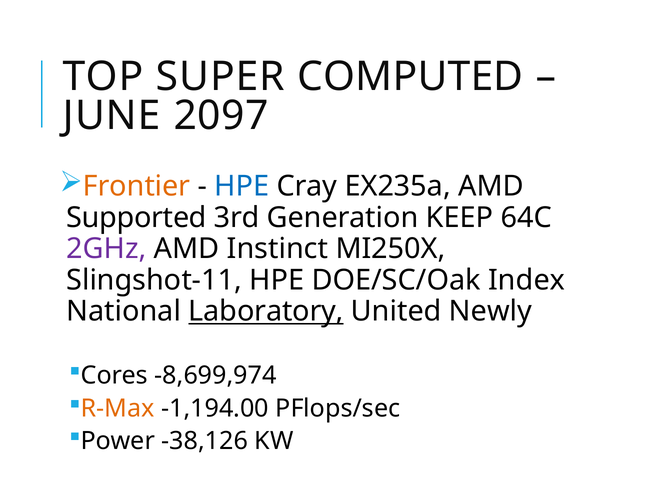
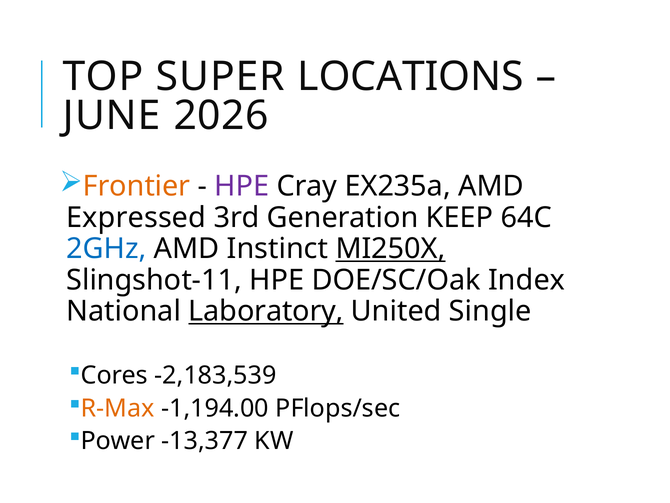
COMPUTED: COMPUTED -> LOCATIONS (410, 76)
2097: 2097 -> 2026 (221, 116)
HPE colour: blue -> purple (242, 186)
Supported: Supported -> Expressed (136, 217)
2GHz colour: purple -> blue (106, 249)
MI250X underline: none -> present (391, 249)
Newly: Newly -> Single (490, 311)
-8,699,974: -8,699,974 -> -2,183,539 (215, 375)
-38,126: -38,126 -> -13,377 (205, 441)
